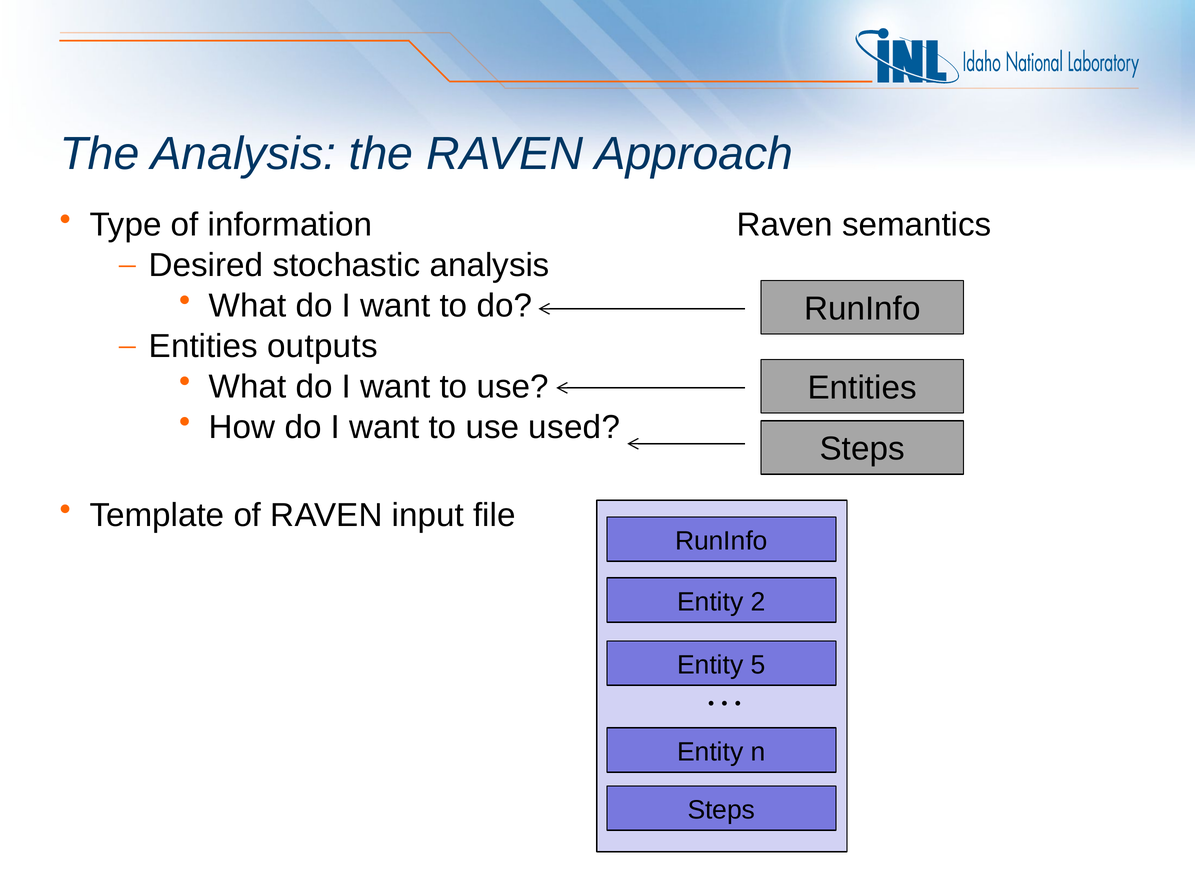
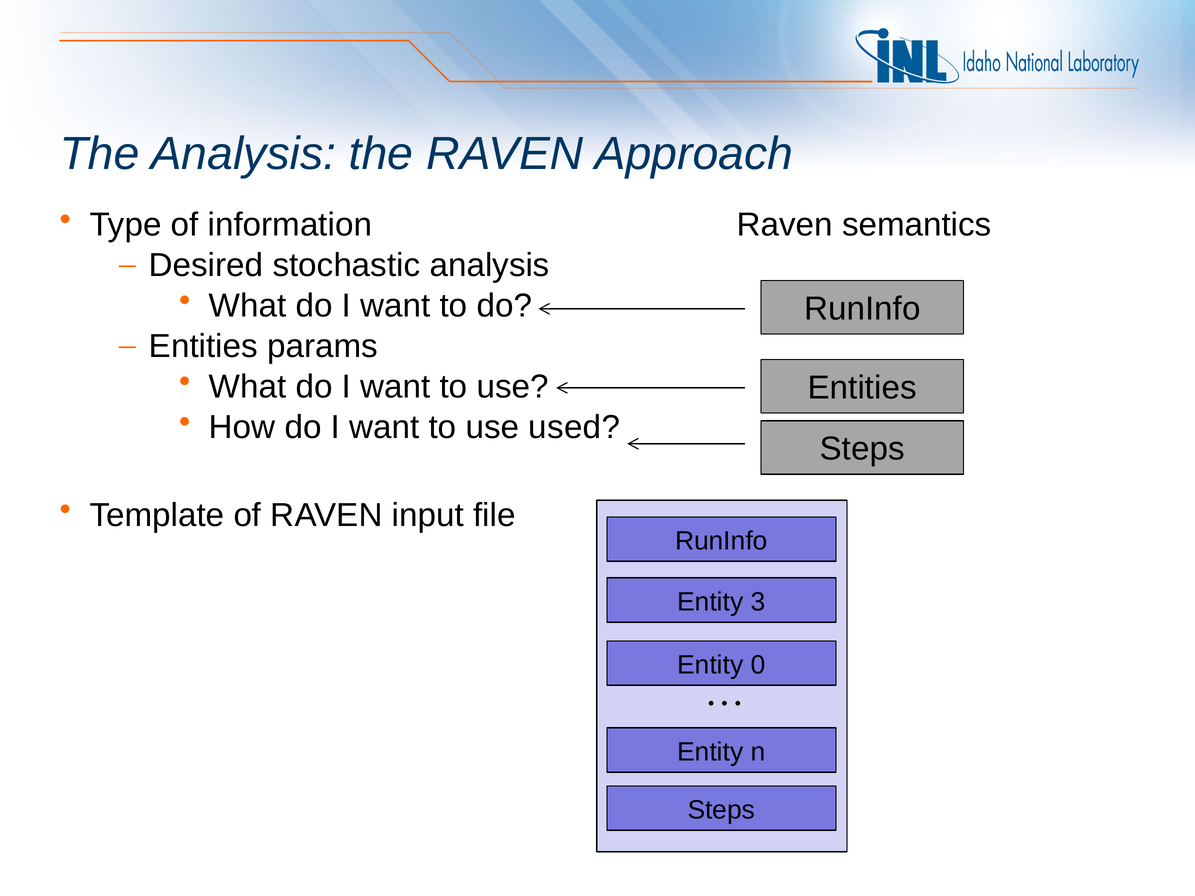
outputs: outputs -> params (323, 347)
2: 2 -> 3 (758, 602)
5: 5 -> 0 (758, 665)
